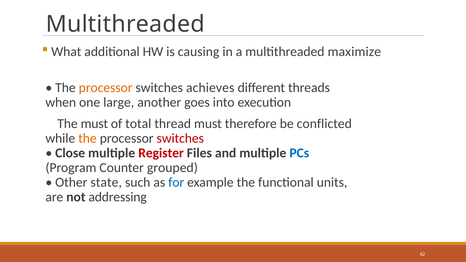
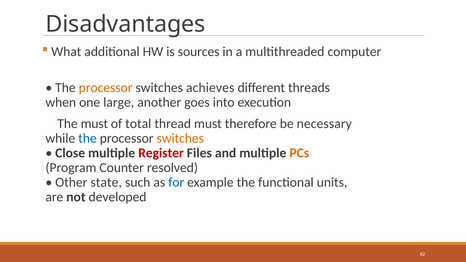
Multithreaded: Multithreaded -> Disadvantages (125, 24)
causing: causing -> sources (199, 52)
maximize: maximize -> computer (354, 52)
conflicted: conflicted -> necessary (324, 124)
the colour: orange -> blue (87, 138)
switches colour: red -> orange (180, 138)
PCs colour: blue -> orange (299, 153)
grouped: grouped -> resolved (172, 168)
addressing: addressing -> developed (118, 197)
